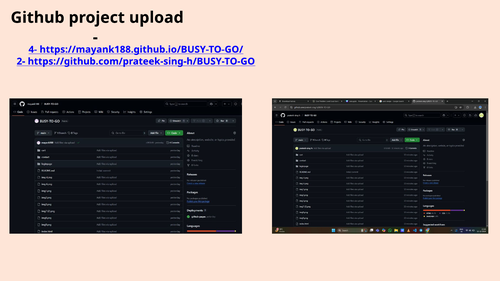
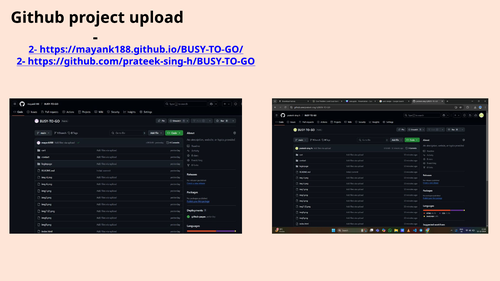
4-: 4- -> 2- (33, 50)
